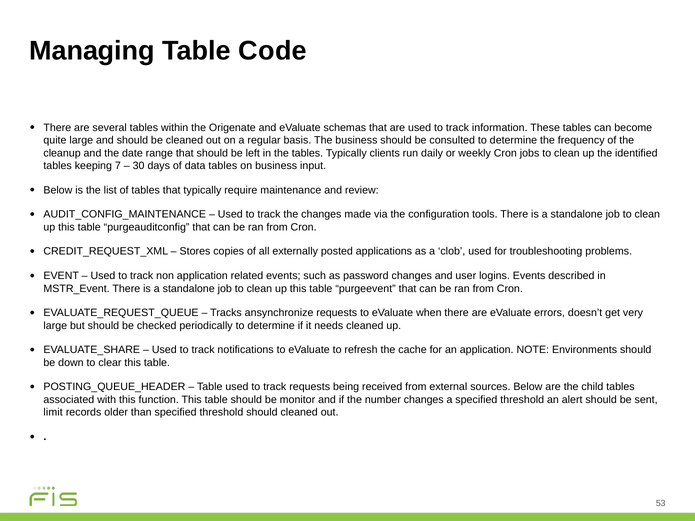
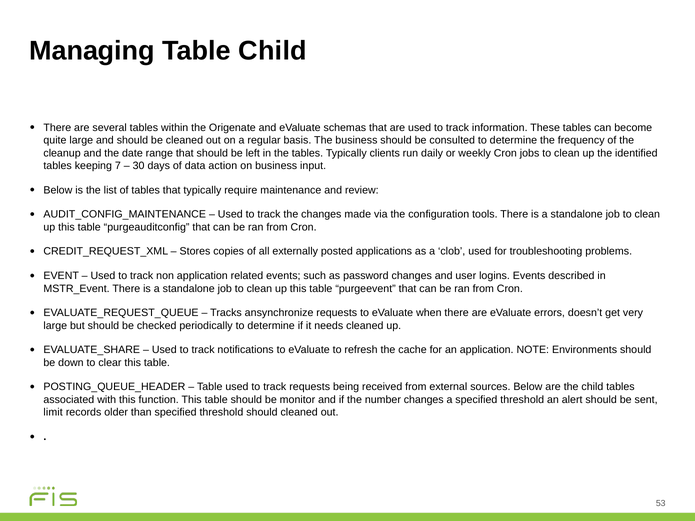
Table Code: Code -> Child (273, 51)
data tables: tables -> action (223, 166)
